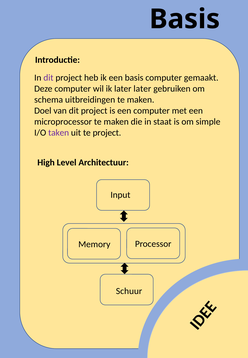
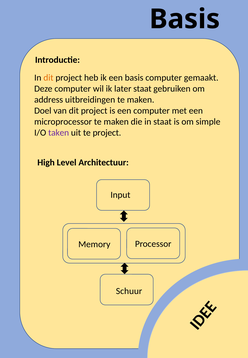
dit colour: purple -> orange (48, 78)
later later: later -> staat (142, 89)
schema: schema -> address (49, 100)
